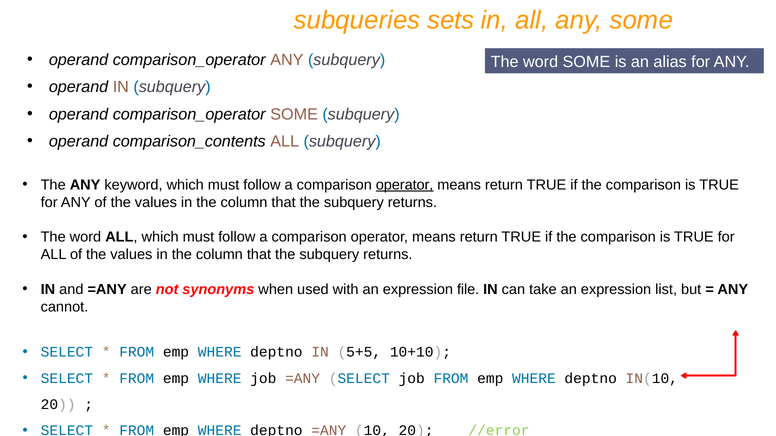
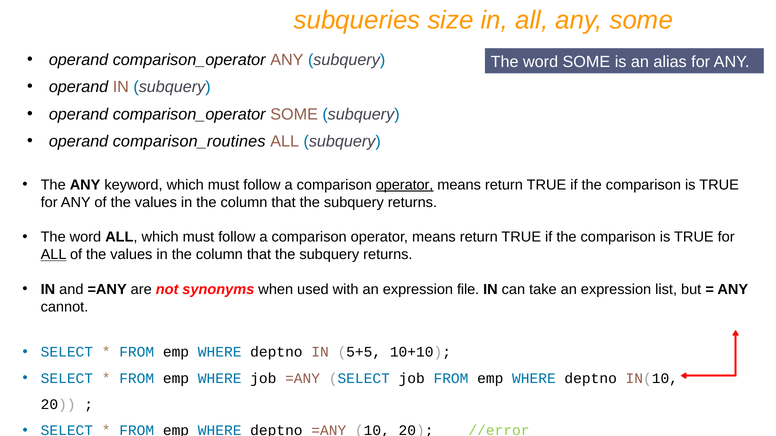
sets: sets -> size (451, 20)
comparison_contents: comparison_contents -> comparison_routines (189, 141)
ALL underline: none -> present (54, 255)
